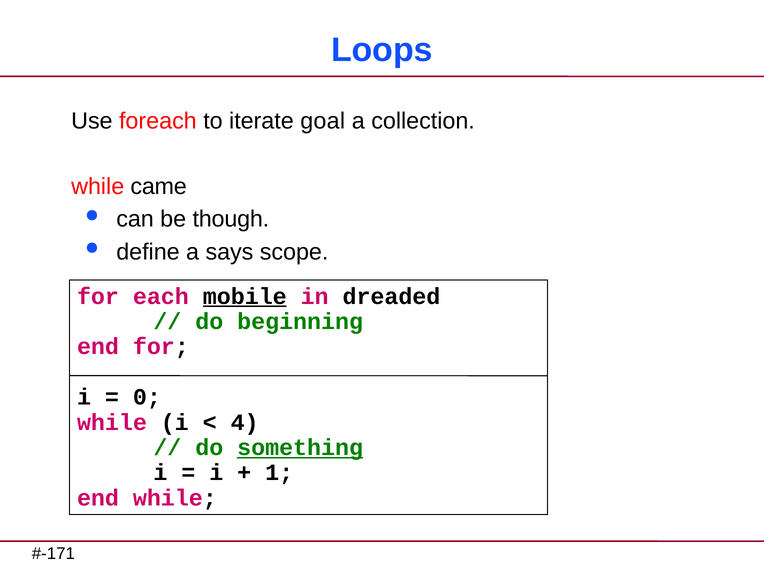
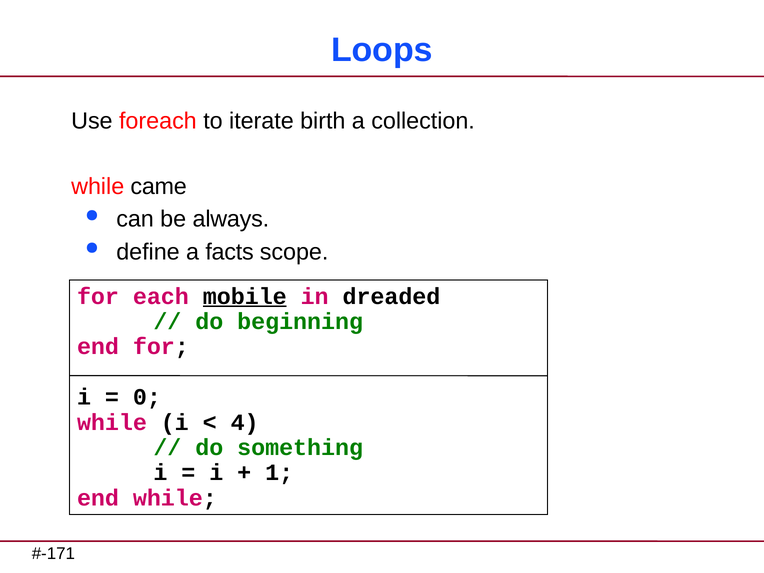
goal: goal -> birth (323, 121)
though: though -> always (231, 219)
says: says -> facts (230, 252)
something underline: present -> none (300, 448)
